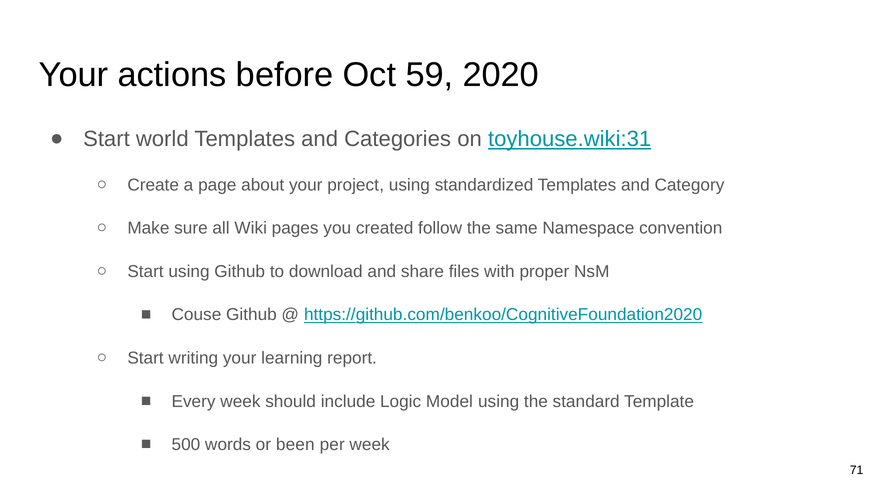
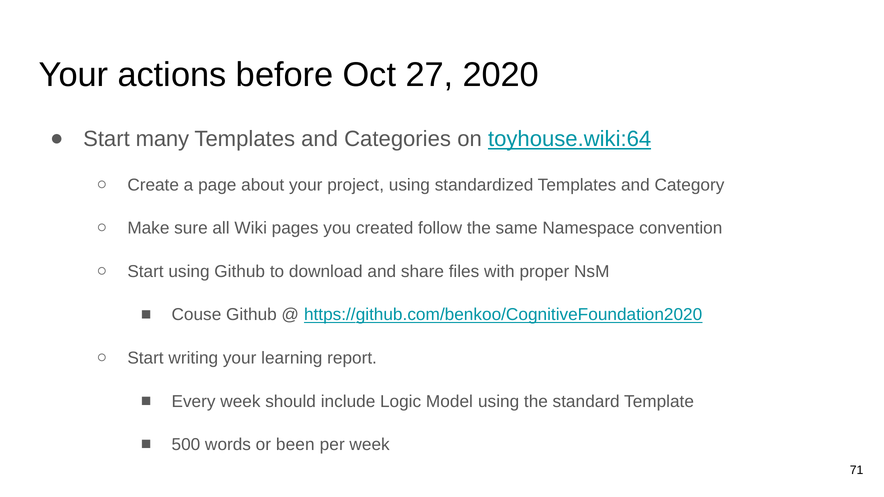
59: 59 -> 27 (429, 75)
world: world -> many (162, 139)
toyhouse.wiki:31: toyhouse.wiki:31 -> toyhouse.wiki:64 (570, 139)
